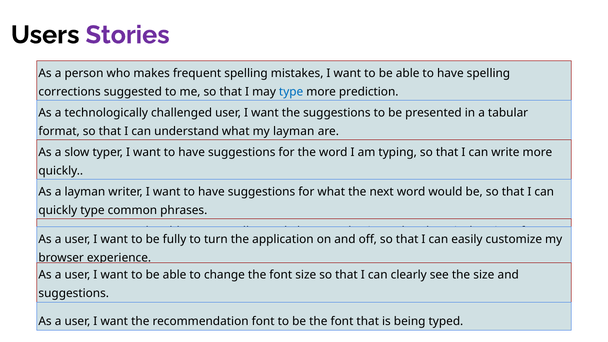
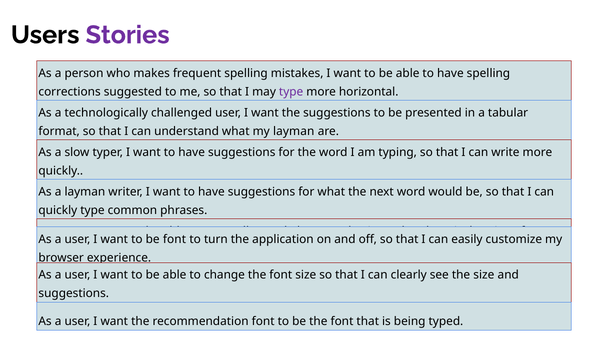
type colour: blue -> purple (291, 92)
more prediction: prediction -> horizontal (369, 92)
be fully: fully -> font (174, 239)
